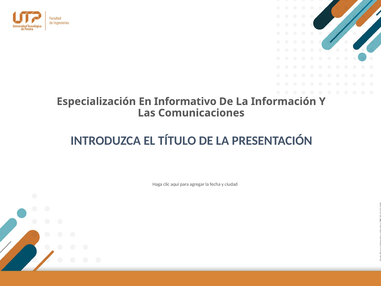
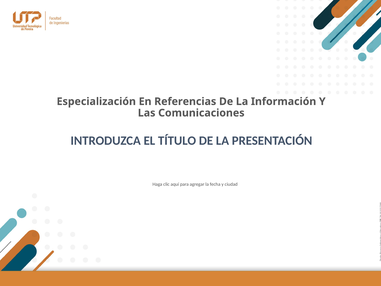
Informativo: Informativo -> Referencias (185, 101)
